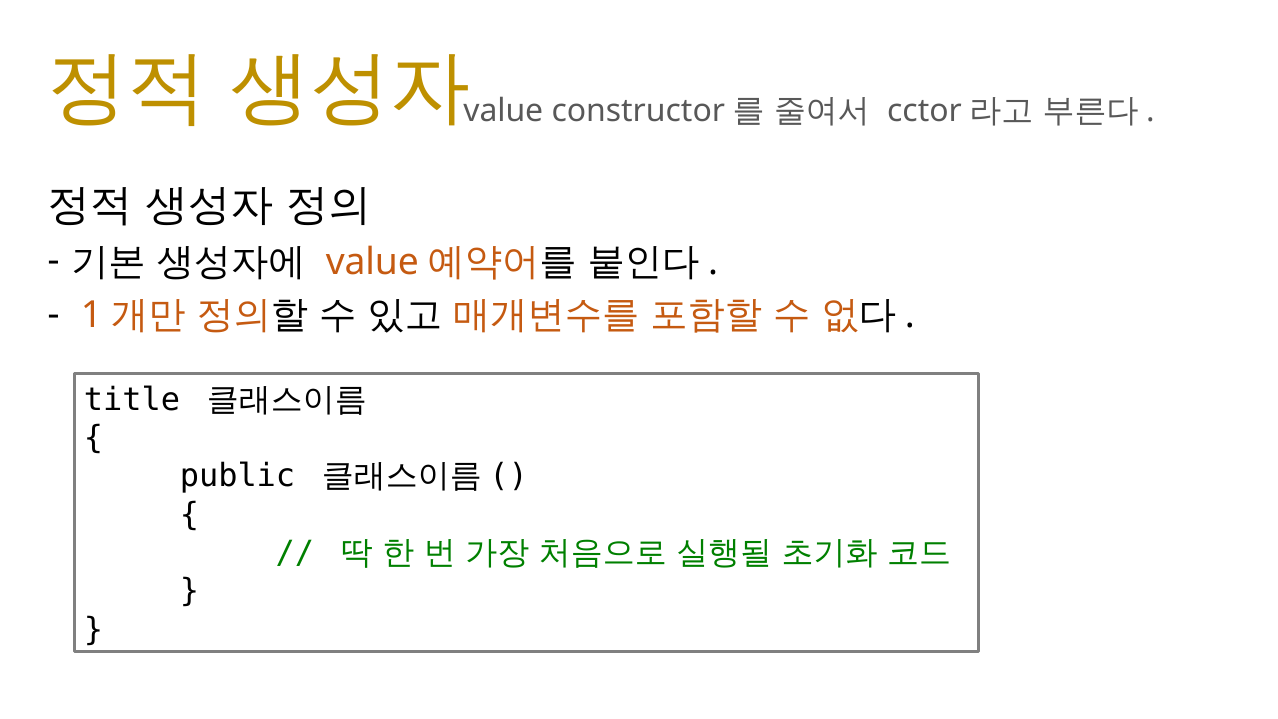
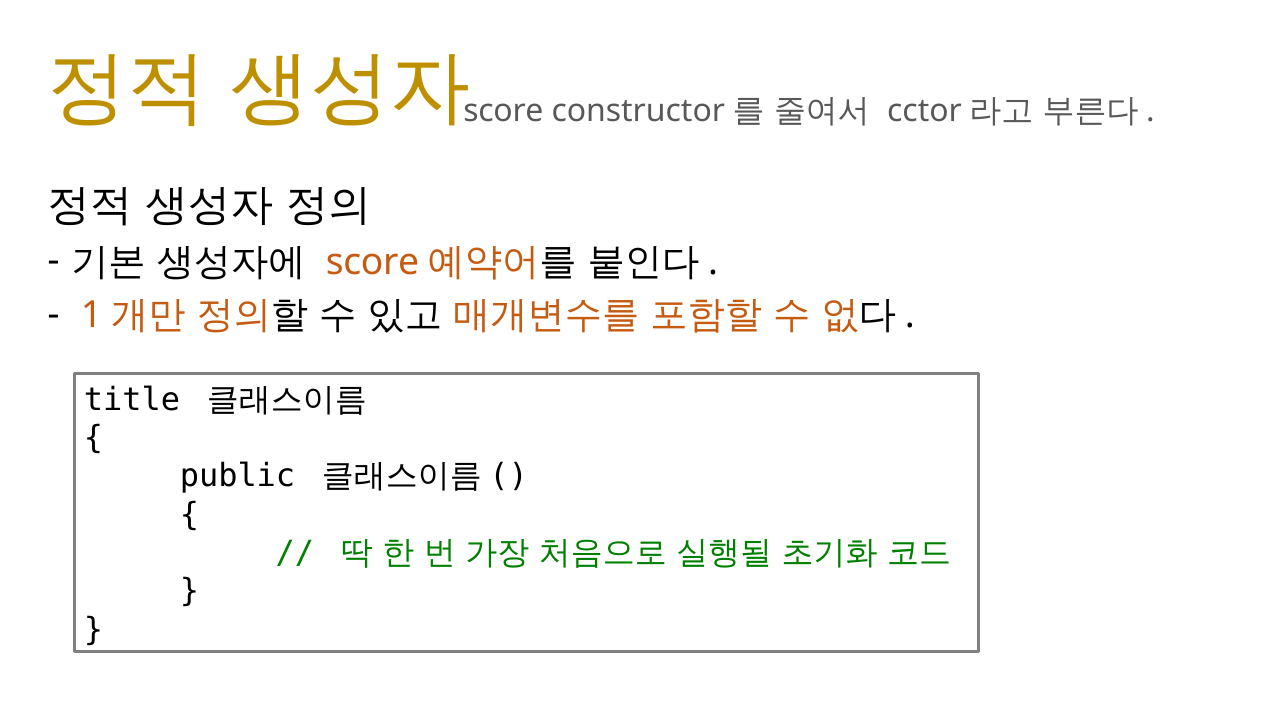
value: value -> score (503, 111)
value: value -> score (372, 262)
